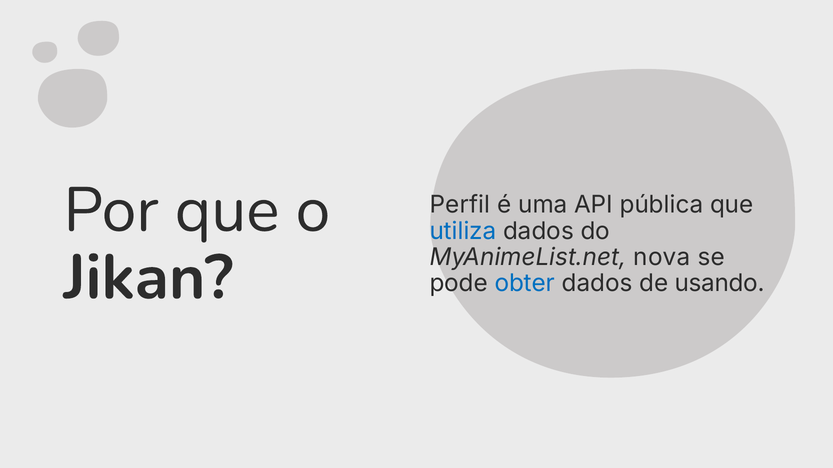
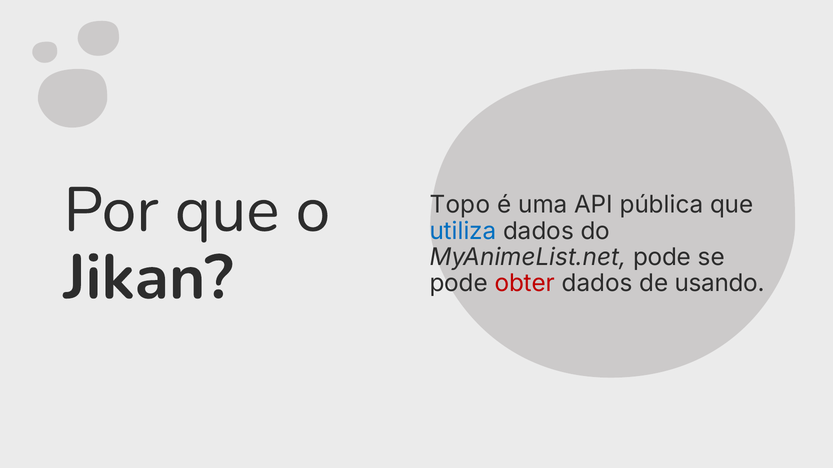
Perfil: Perfil -> Topo (460, 205)
MyAnimeList.net nova: nova -> pode (662, 258)
obter colour: blue -> red (525, 284)
